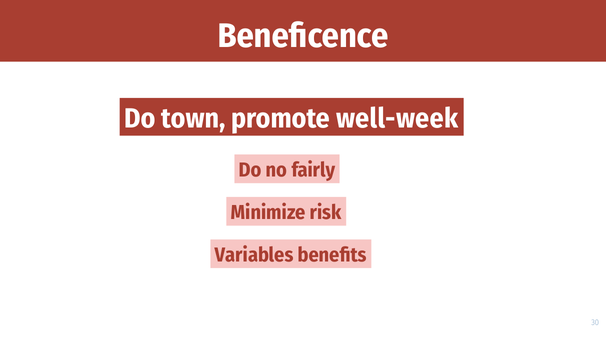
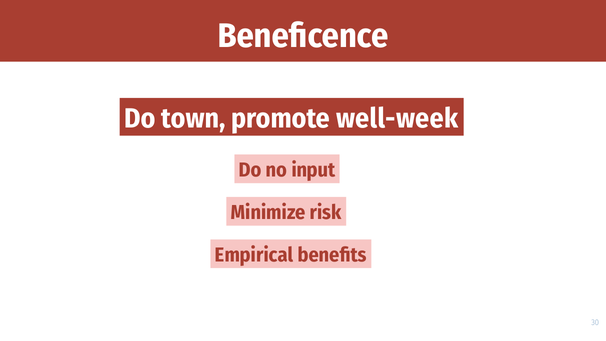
fairly: fairly -> input (313, 170)
Variables: Variables -> Empirical (254, 255)
